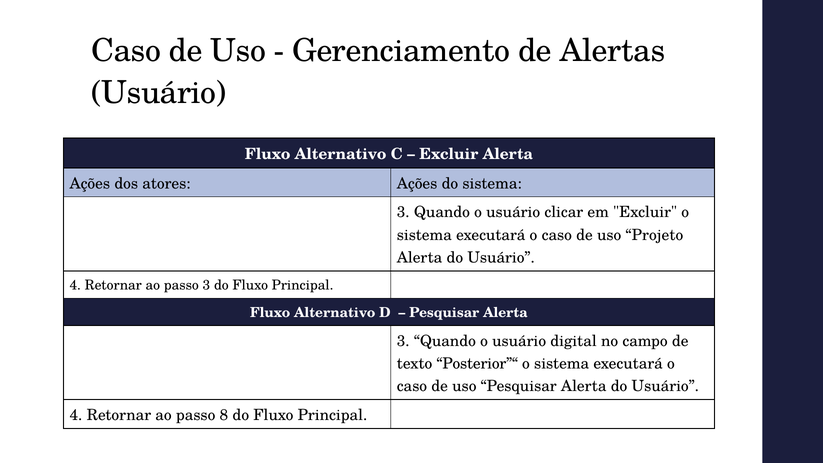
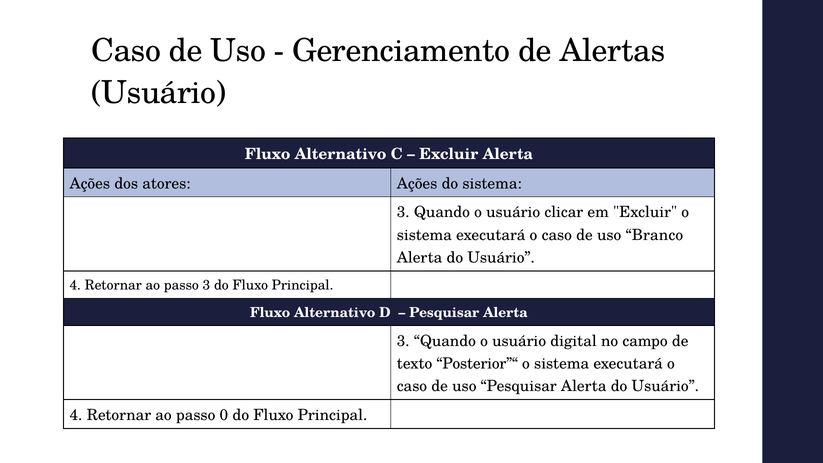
Projeto: Projeto -> Branco (654, 235)
8: 8 -> 0 (224, 415)
